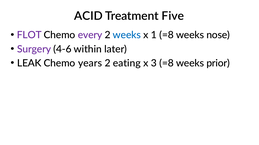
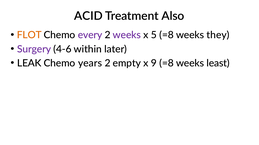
Five: Five -> Also (173, 16)
FLOT colour: purple -> orange (29, 35)
weeks colour: blue -> purple (127, 35)
1: 1 -> 5 (154, 35)
nose: nose -> they (218, 35)
eating: eating -> empty (127, 63)
3: 3 -> 9 (154, 63)
prior: prior -> least (218, 63)
